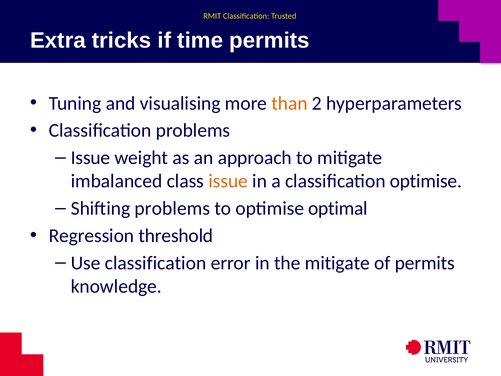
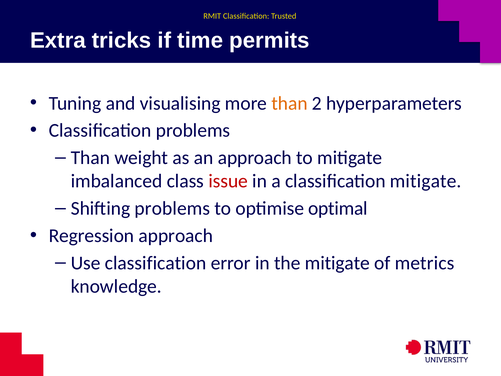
Issue: Issue -> Than (90, 158)
issue colour: orange -> red (228, 181)
classification optimise: optimise -> mitigate (426, 181)
Regression threshold: threshold -> approach (176, 235)
of permits: permits -> metrics (425, 263)
